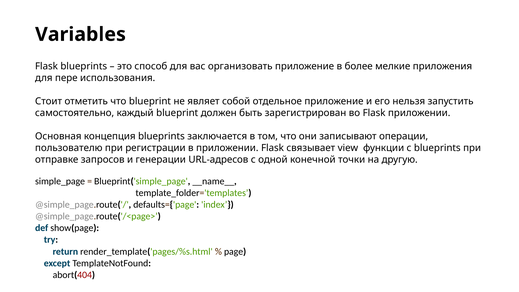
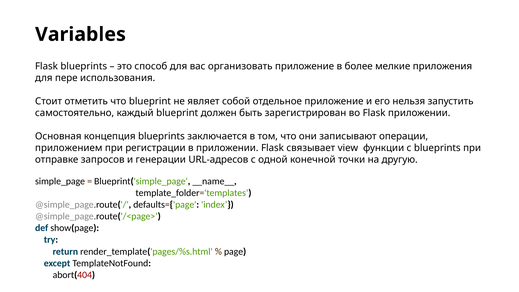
пользователю: пользователю -> приложением (69, 148)
